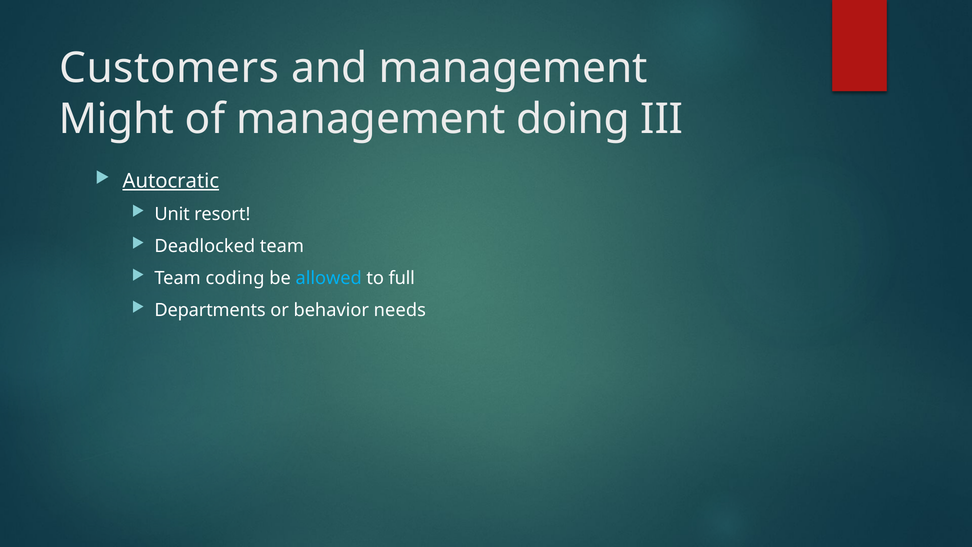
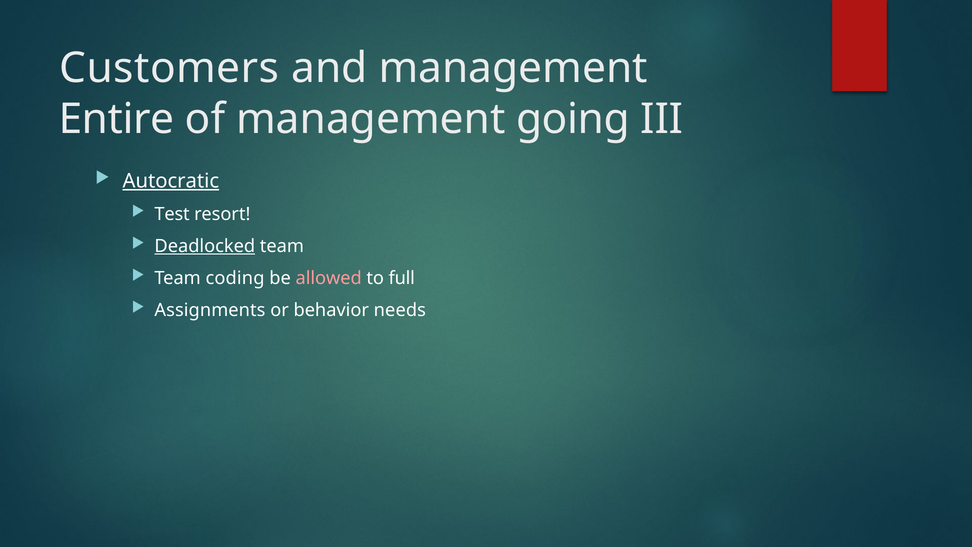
Might: Might -> Entire (116, 119)
doing: doing -> going (573, 119)
Unit: Unit -> Test (172, 214)
Deadlocked underline: none -> present (205, 246)
allowed colour: light blue -> pink (329, 278)
Departments: Departments -> Assignments (210, 310)
